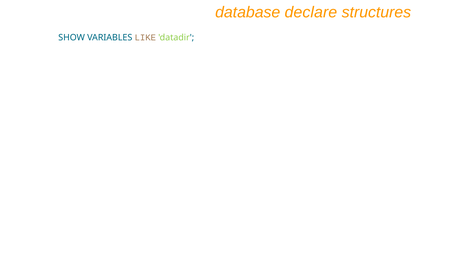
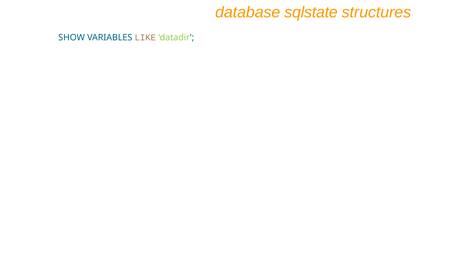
declare: declare -> sqlstate (311, 12)
